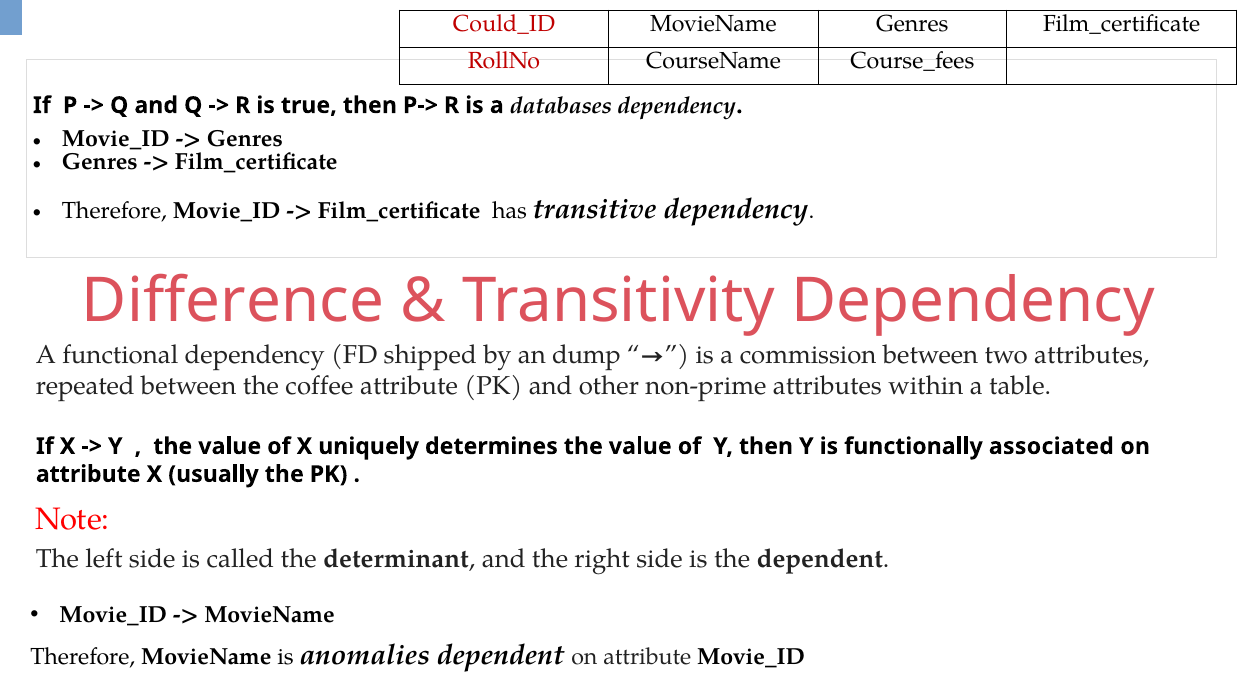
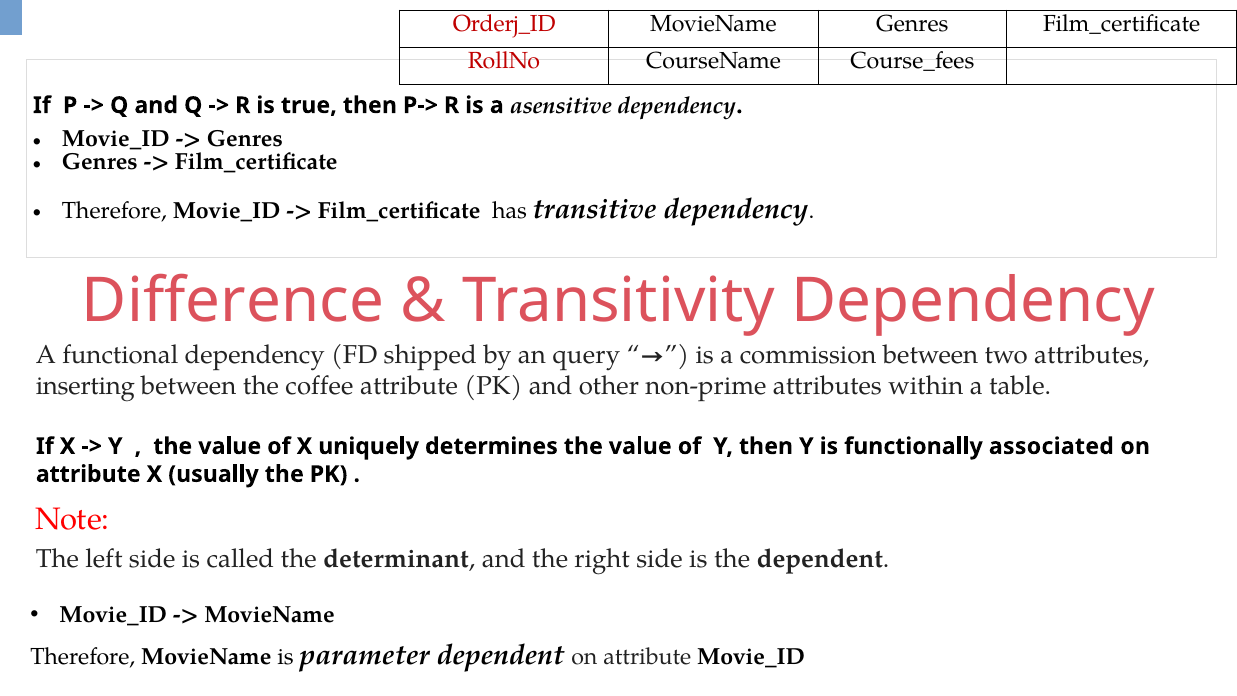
Could_ID: Could_ID -> Orderj_ID (504, 24)
databases: databases -> asensitive (561, 105)
dump: dump -> query (586, 355)
repeated: repeated -> inserting (85, 386)
anomalies: anomalies -> parameter (365, 655)
